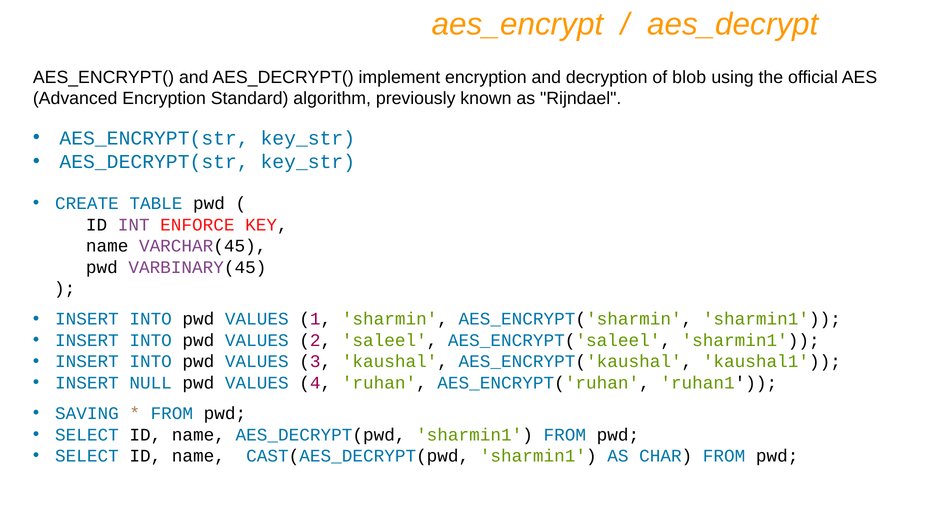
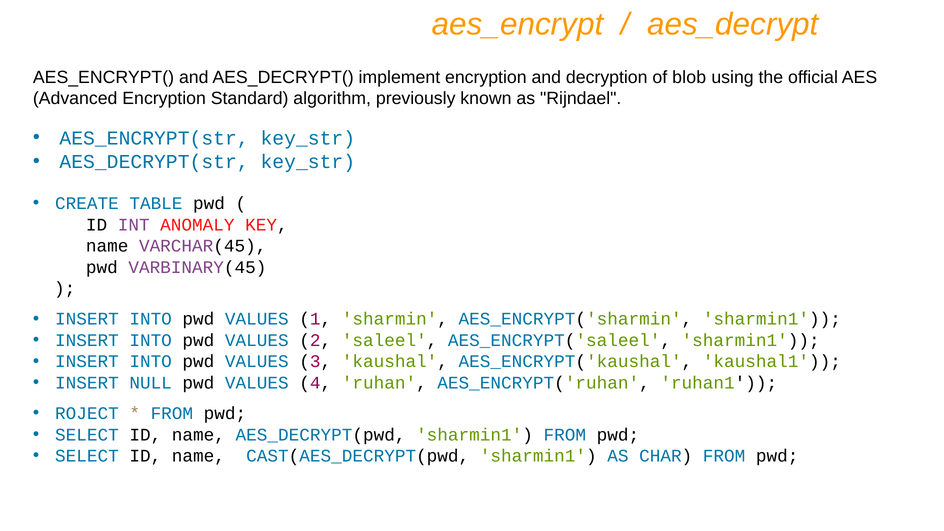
ENFORCE: ENFORCE -> ANOMALY (197, 225)
SAVING: SAVING -> ROJECT (87, 414)
